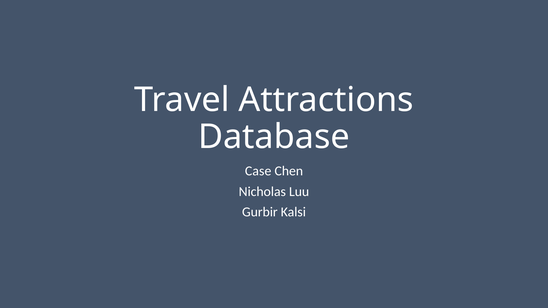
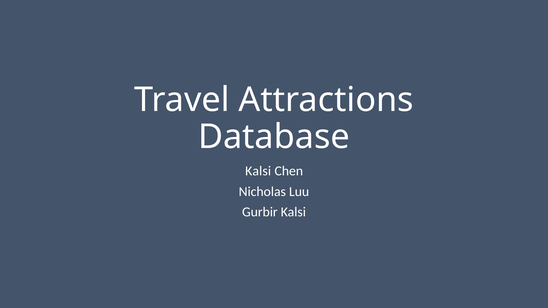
Case: Case -> Kalsi (258, 171)
